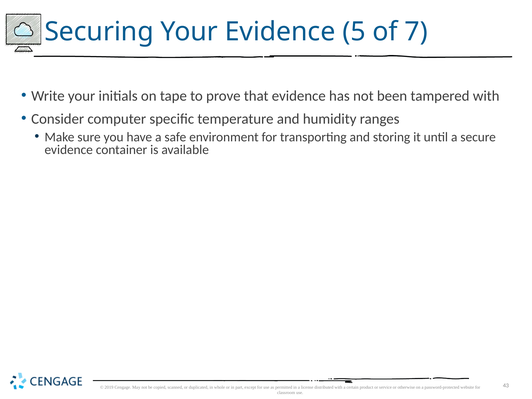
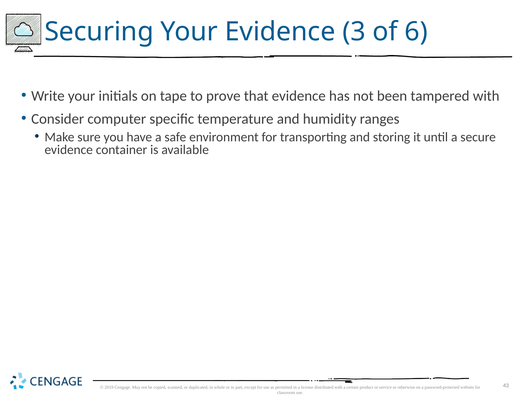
5: 5 -> 3 (354, 32)
7: 7 -> 6 (416, 32)
